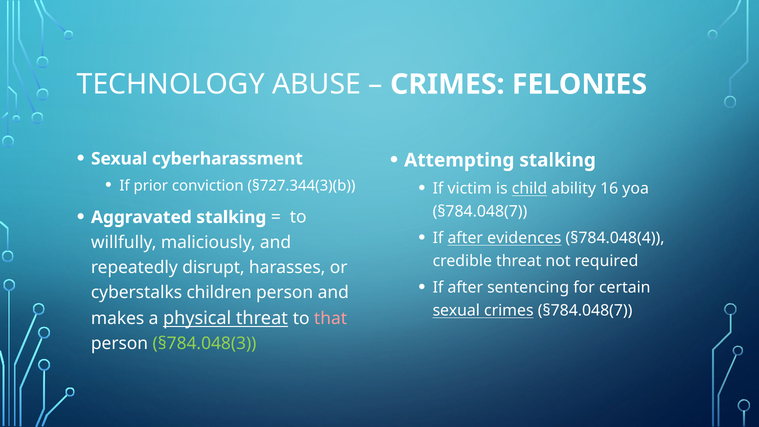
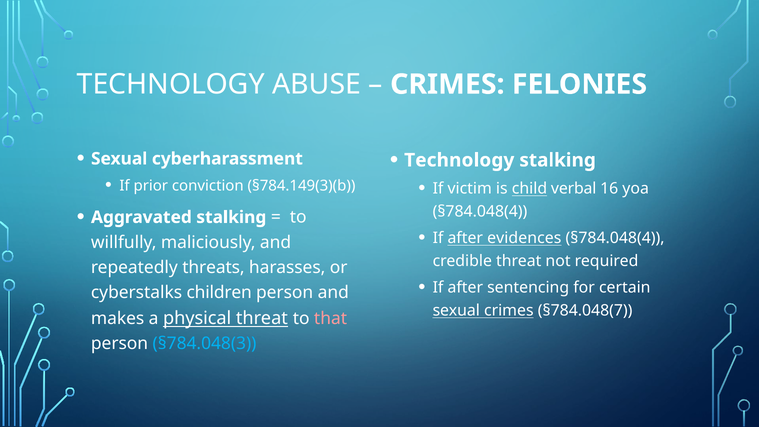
Attempting: Attempting -> Technology (459, 160)
§727.344(3)(b: §727.344(3)(b -> §784.149(3)(b (302, 186)
ability: ability -> verbal (574, 189)
§784.048(7: §784.048(7 -> §784.048(4 (480, 211)
disrupt: disrupt -> threats (213, 267)
§784.048(3 colour: light green -> light blue (205, 343)
